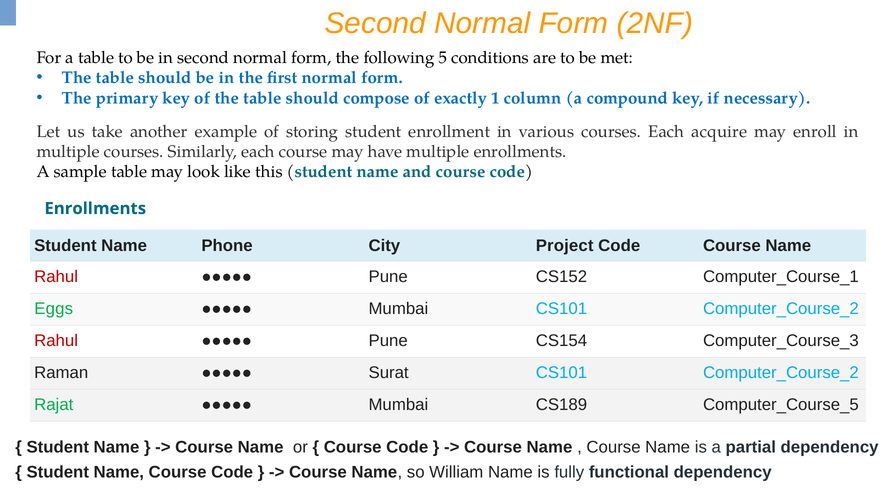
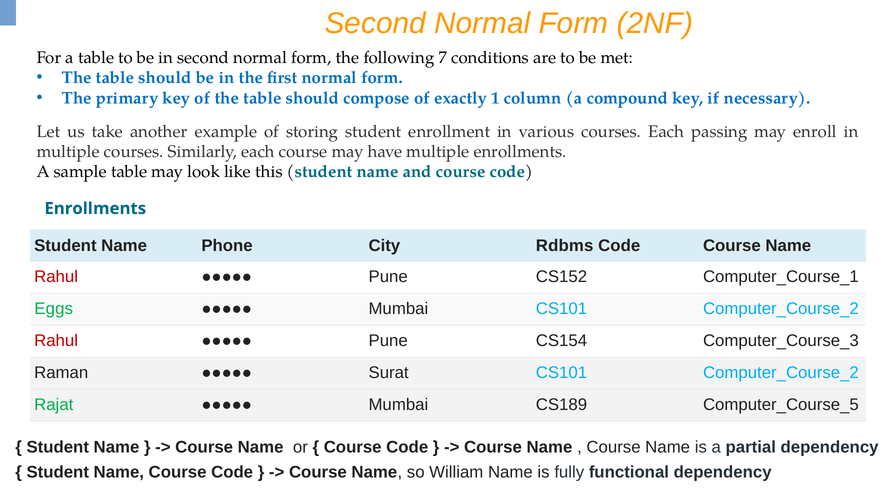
5: 5 -> 7 (443, 58)
acquire: acquire -> passing (719, 132)
Project: Project -> Rdbms (565, 246)
